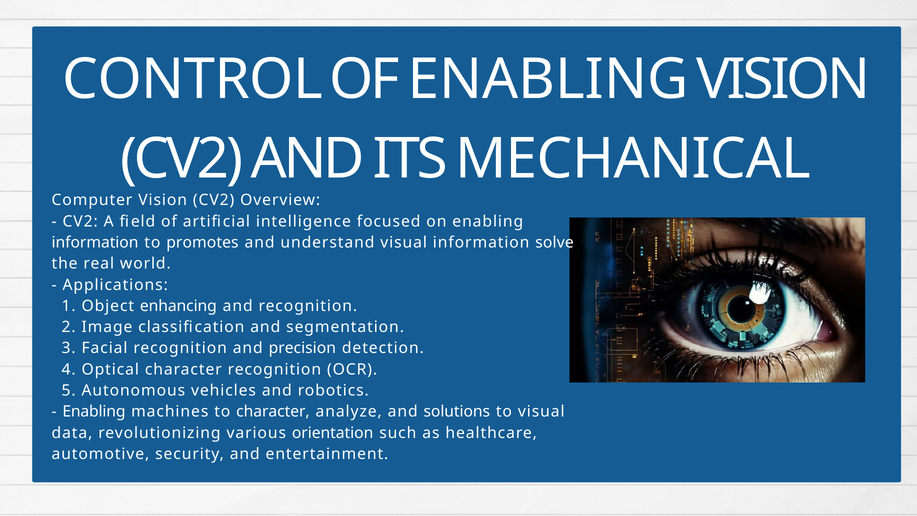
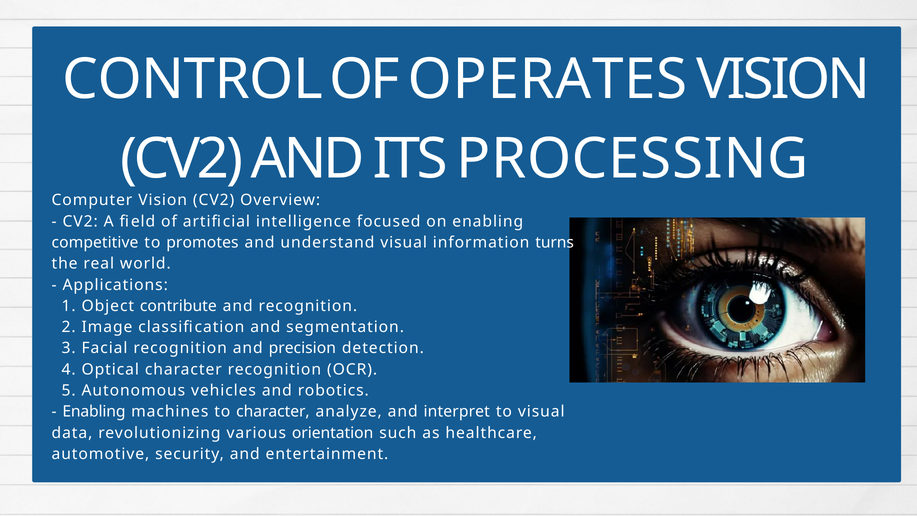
OF ENABLING: ENABLING -> OPERATES (548, 80)
MECHANICAL: MECHANICAL -> PROCESSING (632, 159)
information: information -> competitive (95, 242)
solve: solve -> turns (555, 242)
enhancing: enhancing -> contribute (178, 306)
solutions: solutions -> interpret (457, 412)
